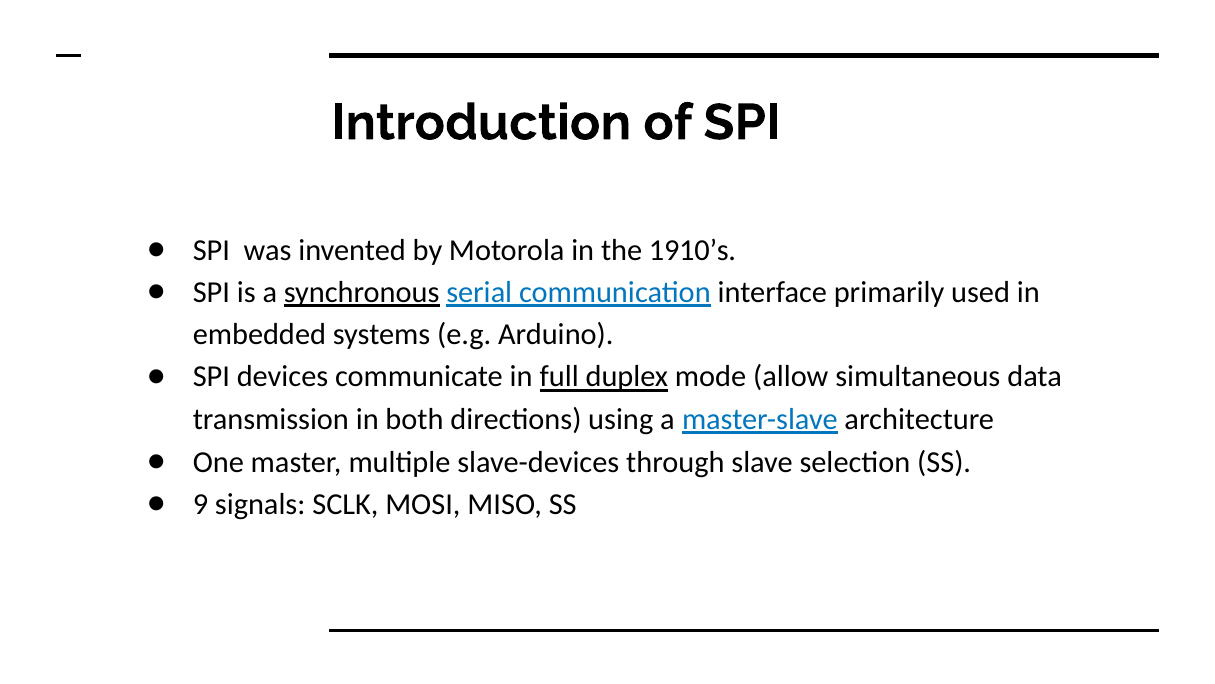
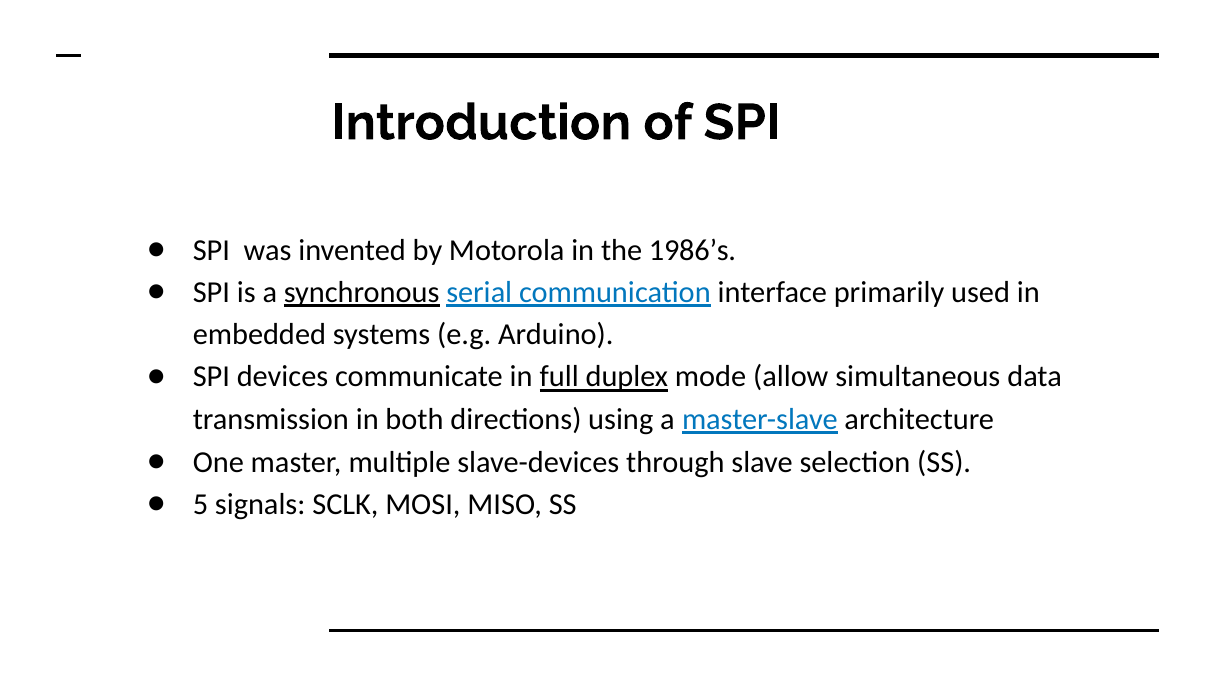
1910’s: 1910’s -> 1986’s (693, 250)
9: 9 -> 5 (201, 504)
